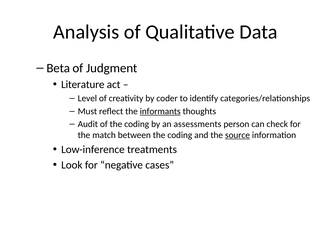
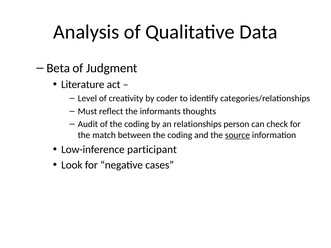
informants underline: present -> none (160, 111)
assessments: assessments -> relationships (198, 124)
treatments: treatments -> participant (152, 150)
